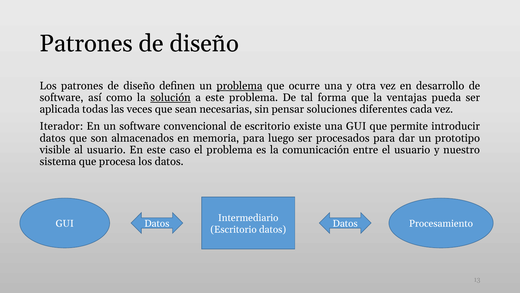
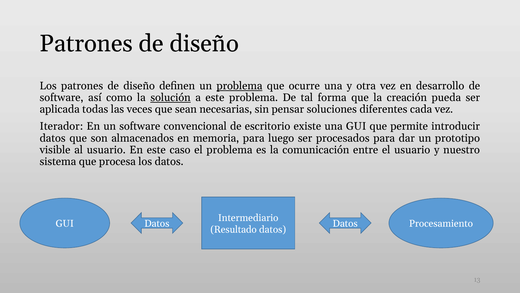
ventajas: ventajas -> creación (407, 97)
Escritorio: Escritorio -> Resultado (234, 229)
